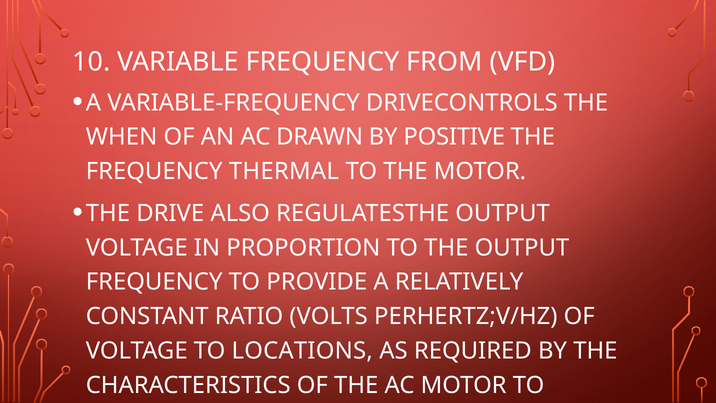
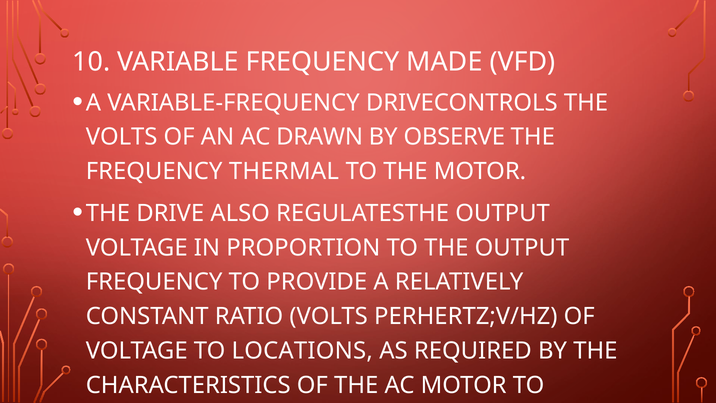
FROM: FROM -> MADE (444, 62)
WHEN: WHEN -> VOLTS (122, 137)
POSITIVE: POSITIVE -> OBSERVE (454, 137)
